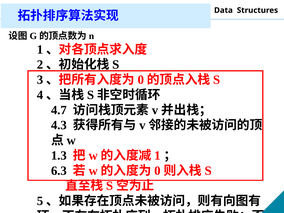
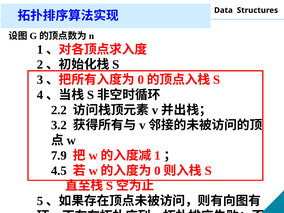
4.7: 4.7 -> 2.2 (59, 110)
4.3: 4.3 -> 3.2 (59, 125)
1.3: 1.3 -> 7.9 (59, 156)
6.3: 6.3 -> 4.5 (59, 171)
